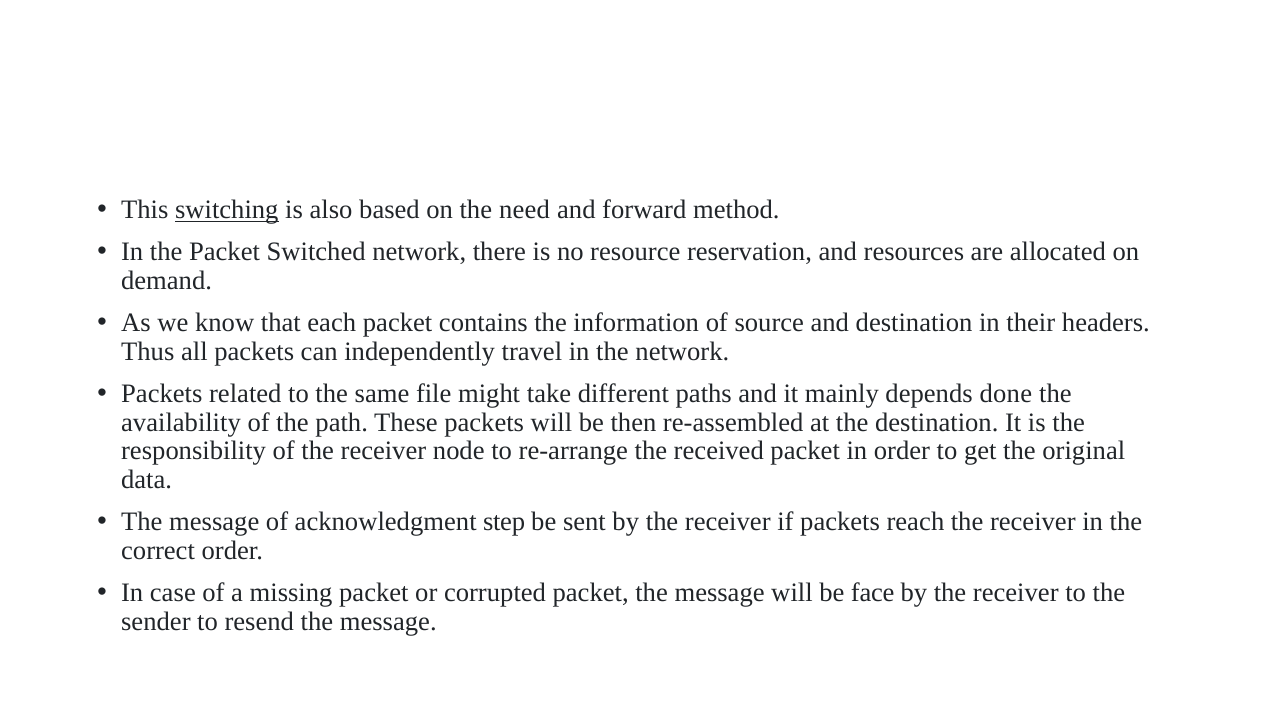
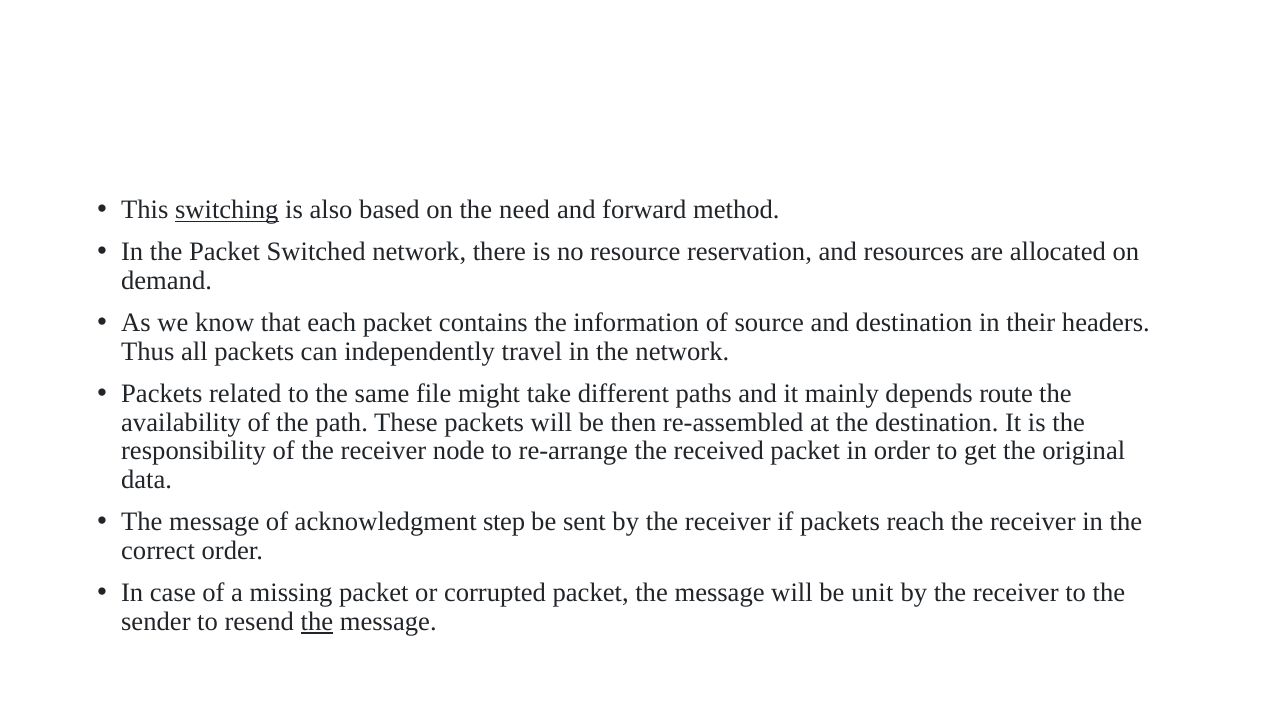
done: done -> route (1006, 393)
face: face -> unit (872, 592)
the underline: none -> present (317, 621)
